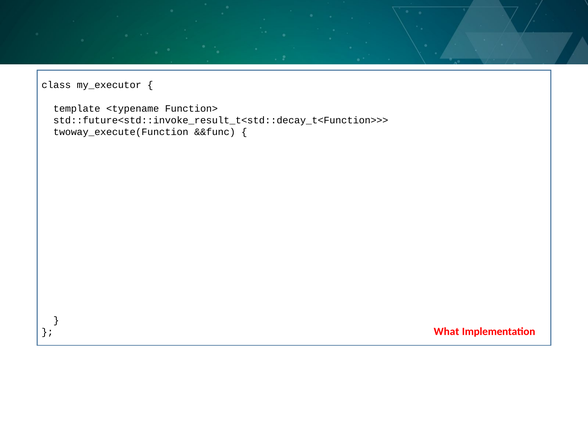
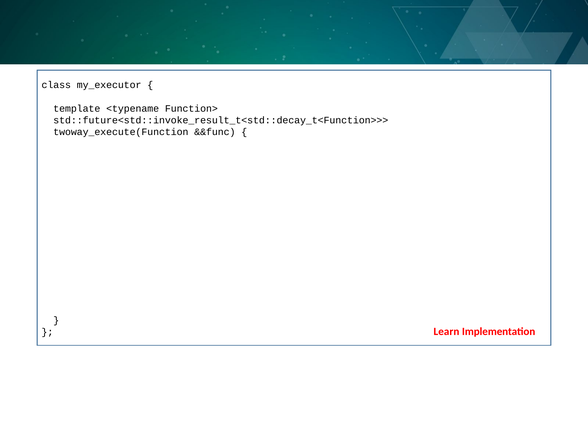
What: What -> Learn (446, 332)
